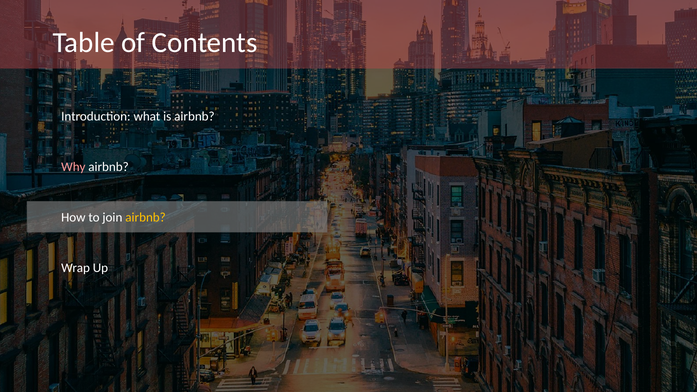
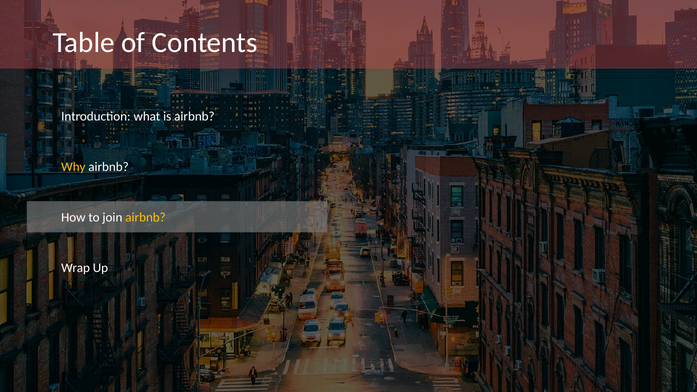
Why colour: pink -> yellow (73, 167)
